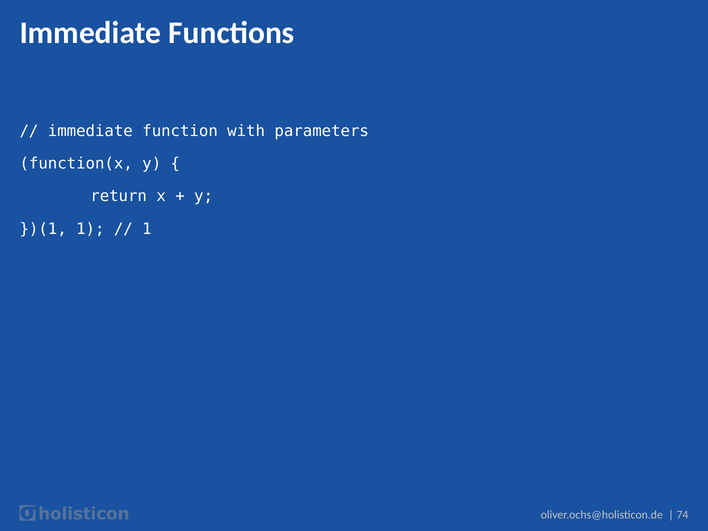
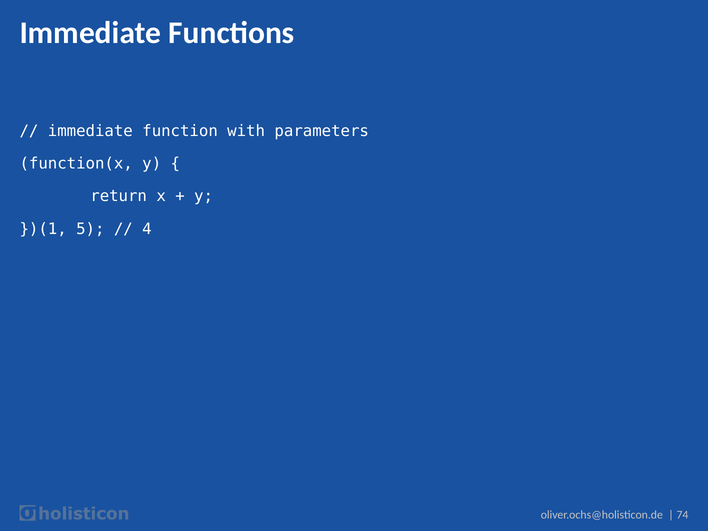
})(1 1: 1 -> 5 (90, 229)
1: 1 -> 4 (147, 229)
